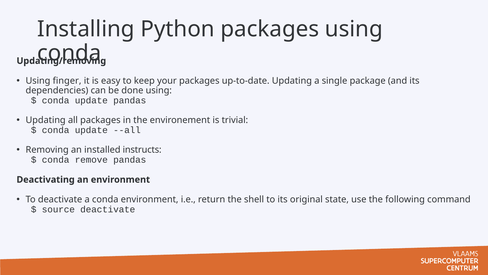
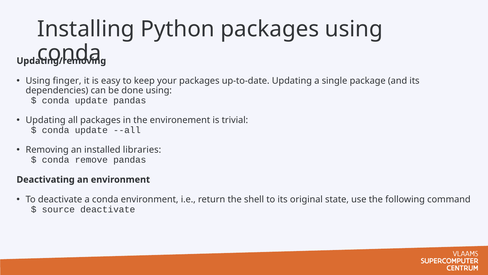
instructs: instructs -> libraries (142, 150)
